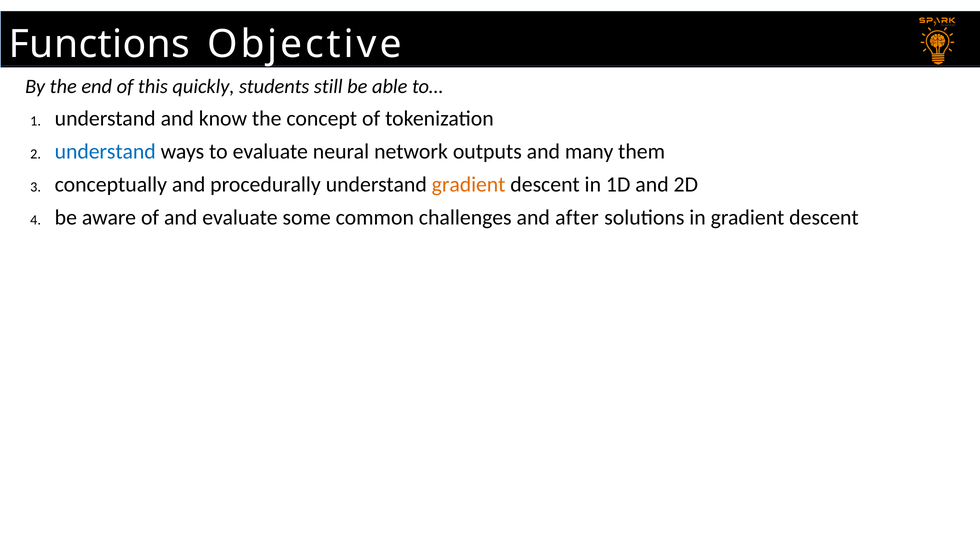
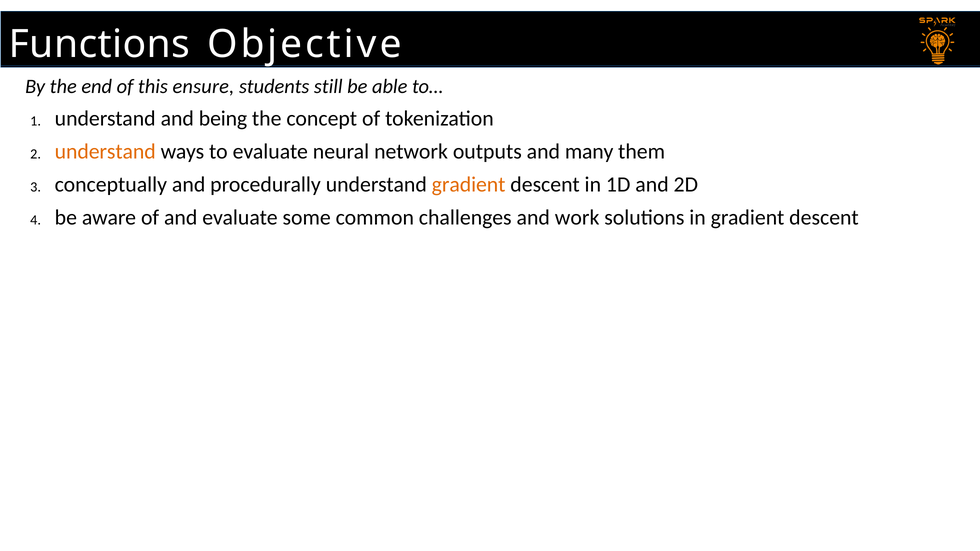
quickly: quickly -> ensure (203, 87)
know: know -> being (223, 119)
understand colour: blue -> orange (105, 152)
after: after -> work (577, 218)
